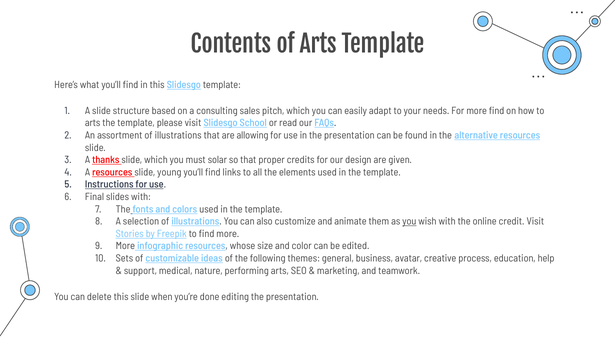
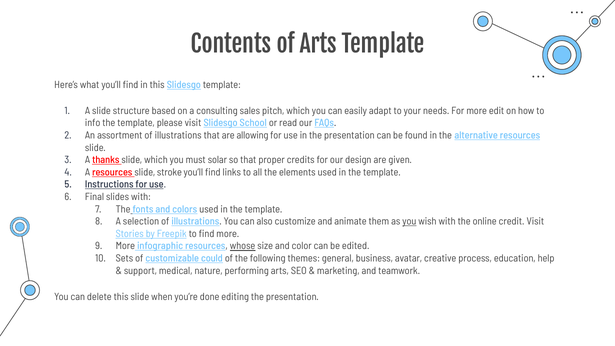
more find: find -> edit (497, 111)
arts: arts -> info (93, 123)
young: young -> stroke (169, 172)
whose underline: none -> present (243, 246)
ideas: ideas -> could (212, 258)
